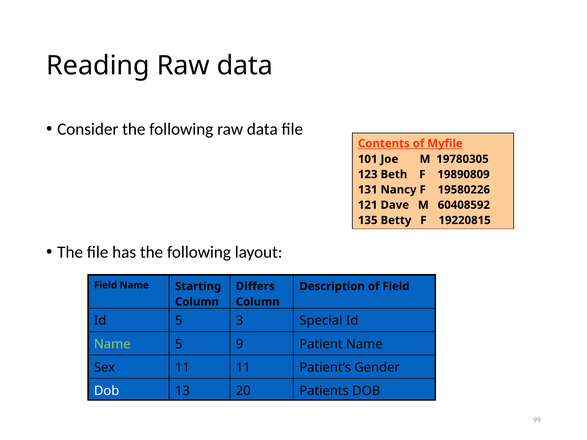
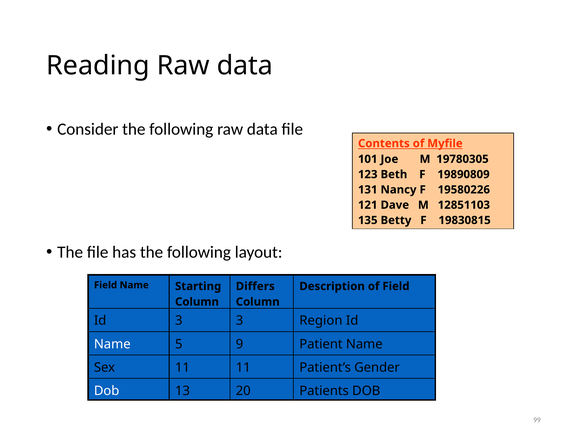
60408592: 60408592 -> 12851103 (464, 205)
19220815: 19220815 -> 19830815 (465, 220)
Id 5: 5 -> 3 (179, 321)
Special: Special -> Region (321, 321)
Name colour: light green -> white (112, 344)
